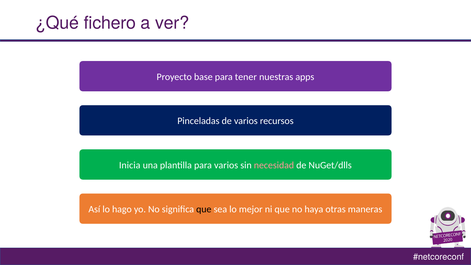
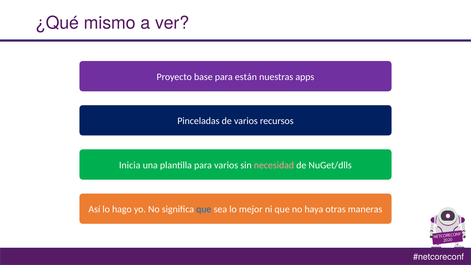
fichero: fichero -> mismo (110, 23)
tener: tener -> están (246, 77)
que colour: black -> blue (204, 209)
